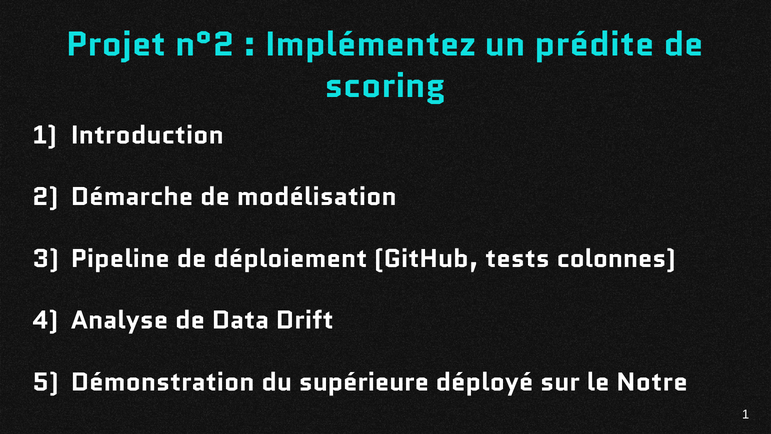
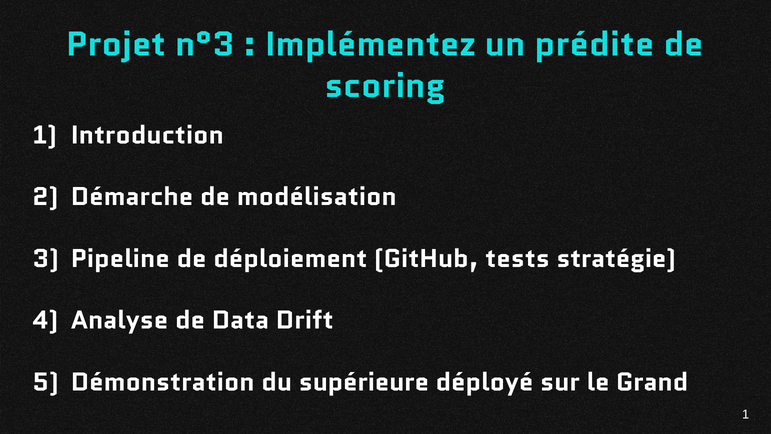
n°2: n°2 -> n°3 (205, 45)
colonnes: colonnes -> stratégie (616, 258)
Notre: Notre -> Grand (652, 382)
